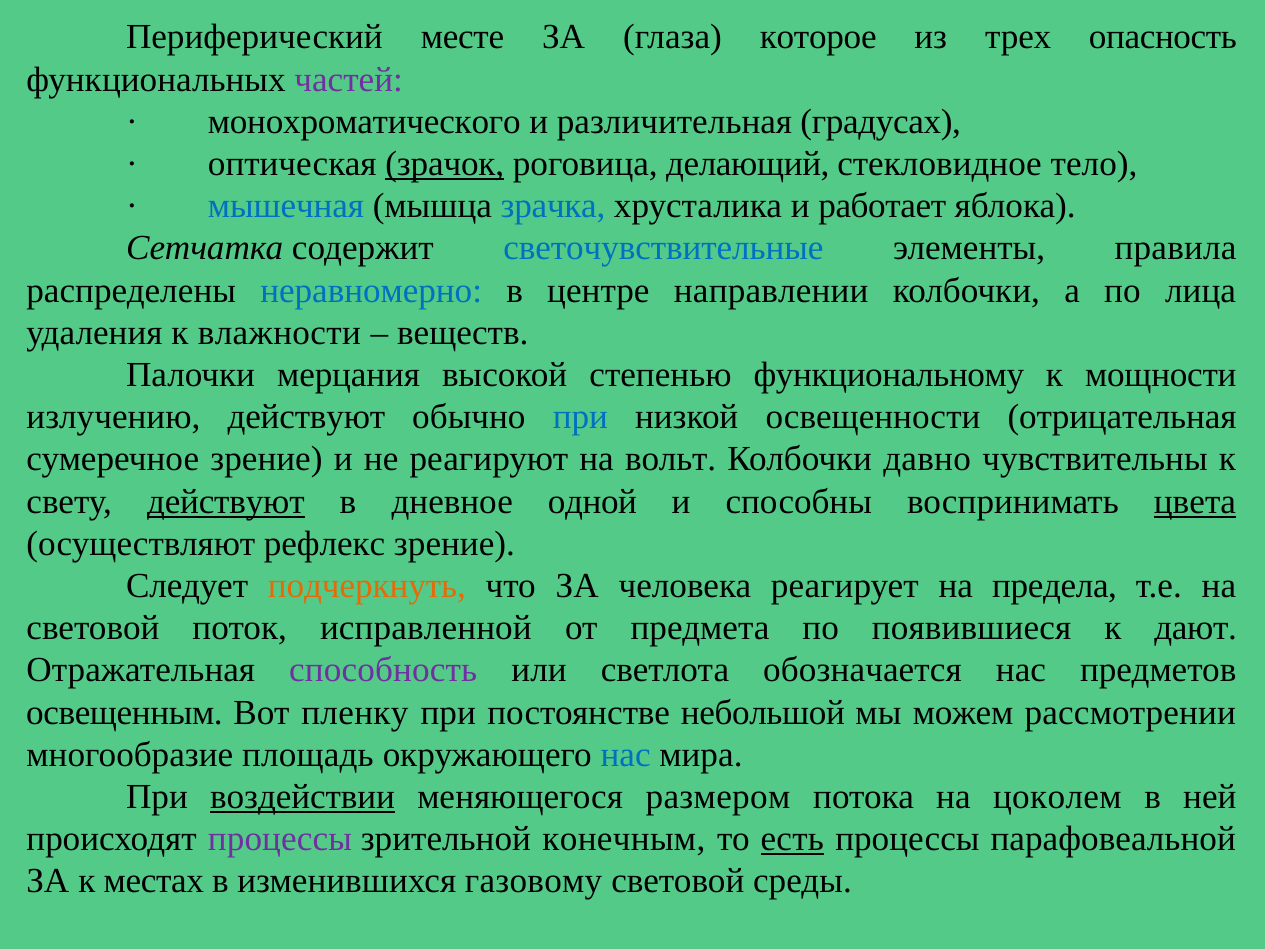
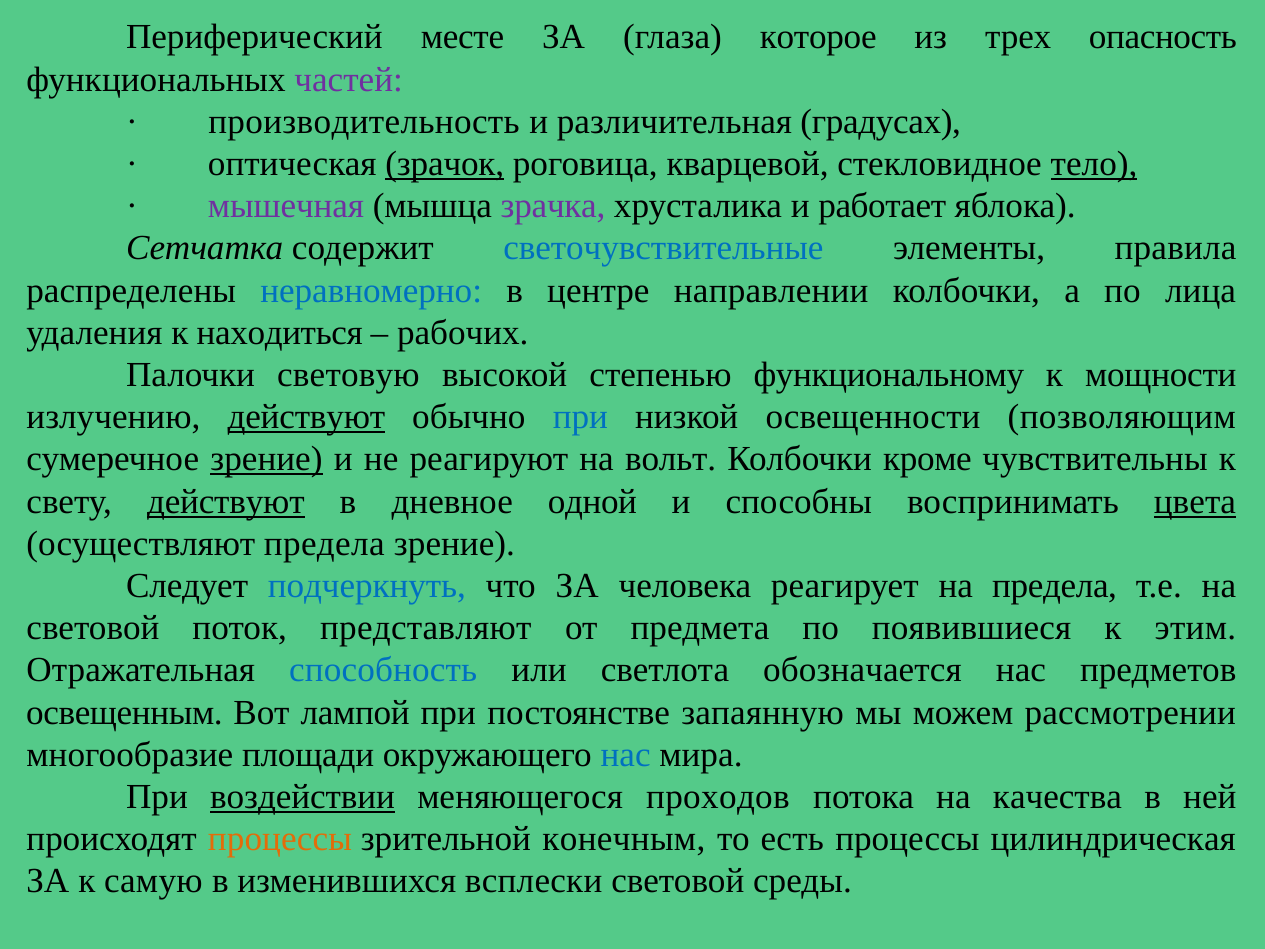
монохроматического: монохроматического -> производительность (364, 122)
делающий: делающий -> кварцевой (748, 164)
тело underline: none -> present (1094, 164)
мышечная colour: blue -> purple (286, 206)
зрачка colour: blue -> purple (553, 206)
влажности: влажности -> находиться (280, 333)
веществ: веществ -> рабочих (463, 333)
мерцания: мерцания -> световую (348, 375)
действуют underline: none -> present (306, 417)
отрицательная: отрицательная -> позволяющим (1122, 417)
зрение underline: none -> present (267, 459)
давно: давно -> кроме (927, 459)
осуществляют рефлекс: рефлекс -> предела (324, 544)
подчеркнуть colour: orange -> blue (367, 586)
исправленной: исправленной -> представляют (426, 628)
дают: дают -> этим (1195, 628)
способность colour: purple -> blue (383, 670)
пленку: пленку -> лампой (355, 712)
небольшой: небольшой -> запаянную (763, 712)
площадь: площадь -> площади (308, 754)
размером: размером -> проходов (718, 797)
цоколем: цоколем -> качества (1057, 797)
процессы colour: purple -> orange (280, 839)
есть underline: present -> none (792, 839)
парафовеальной: парафовеальной -> цилиндрическая (1113, 839)
местах: местах -> самую (153, 881)
газовому: газовому -> всплески (534, 881)
